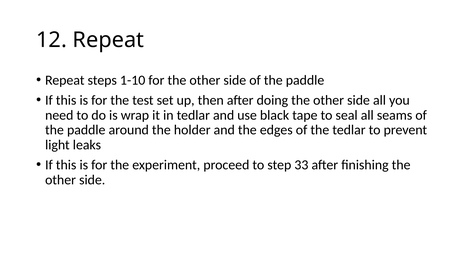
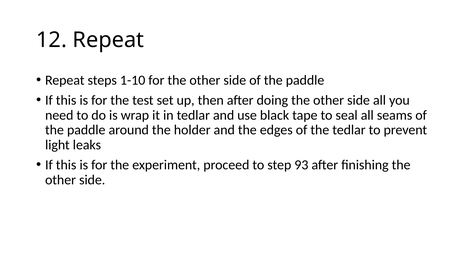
33: 33 -> 93 (301, 165)
